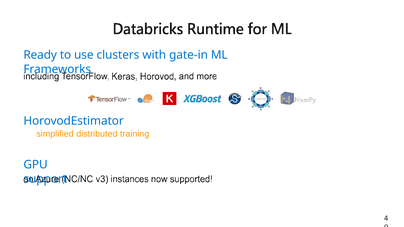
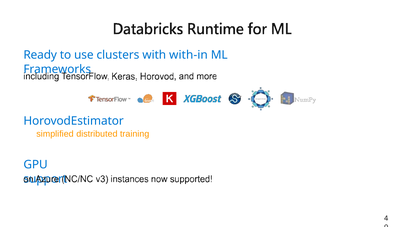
gate-in: gate-in -> with-in (188, 55)
